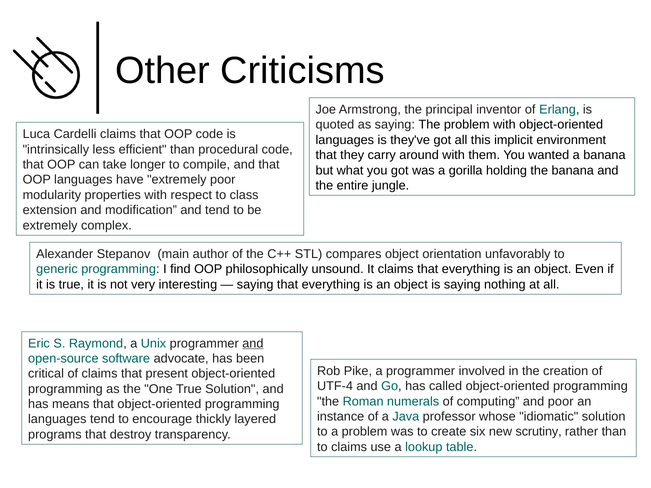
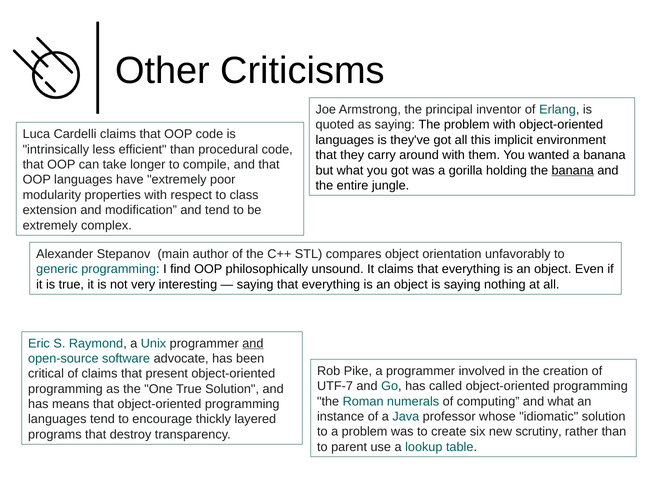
banana underline: none -> present (573, 170)
UTF-4: UTF-4 -> UTF-7 (335, 386)
and poor: poor -> what (561, 402)
to claims: claims -> parent (349, 447)
